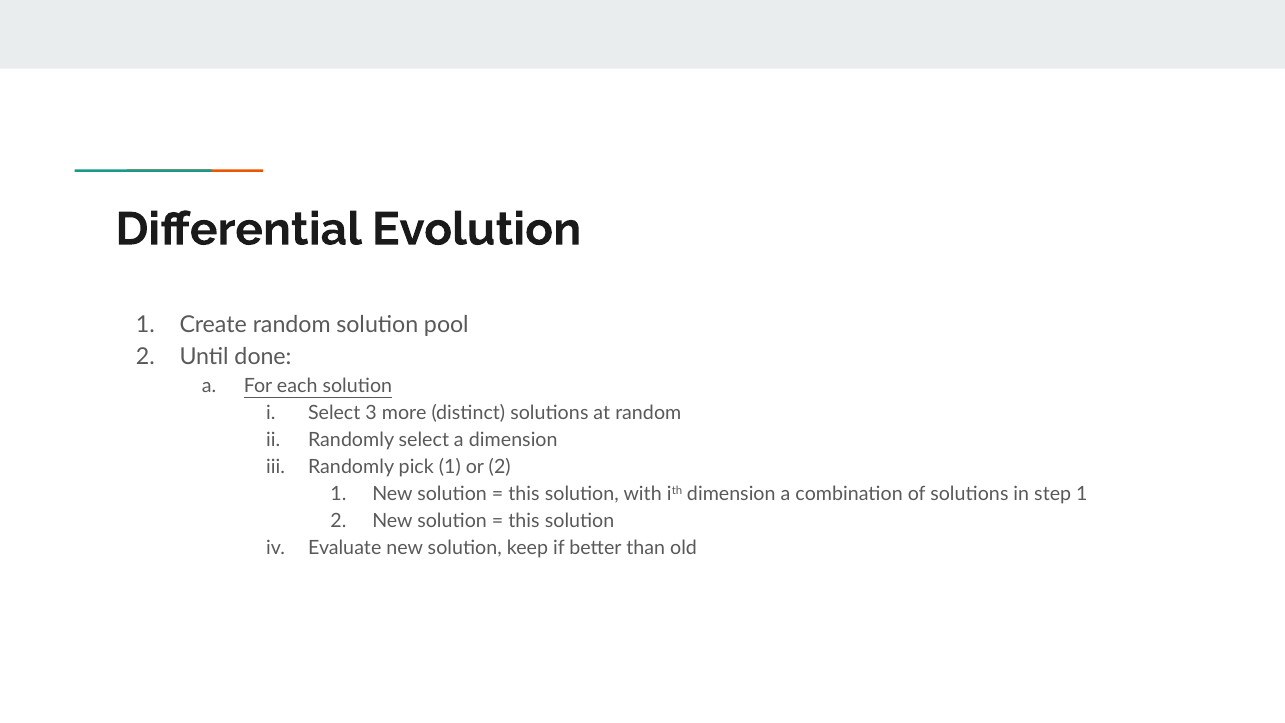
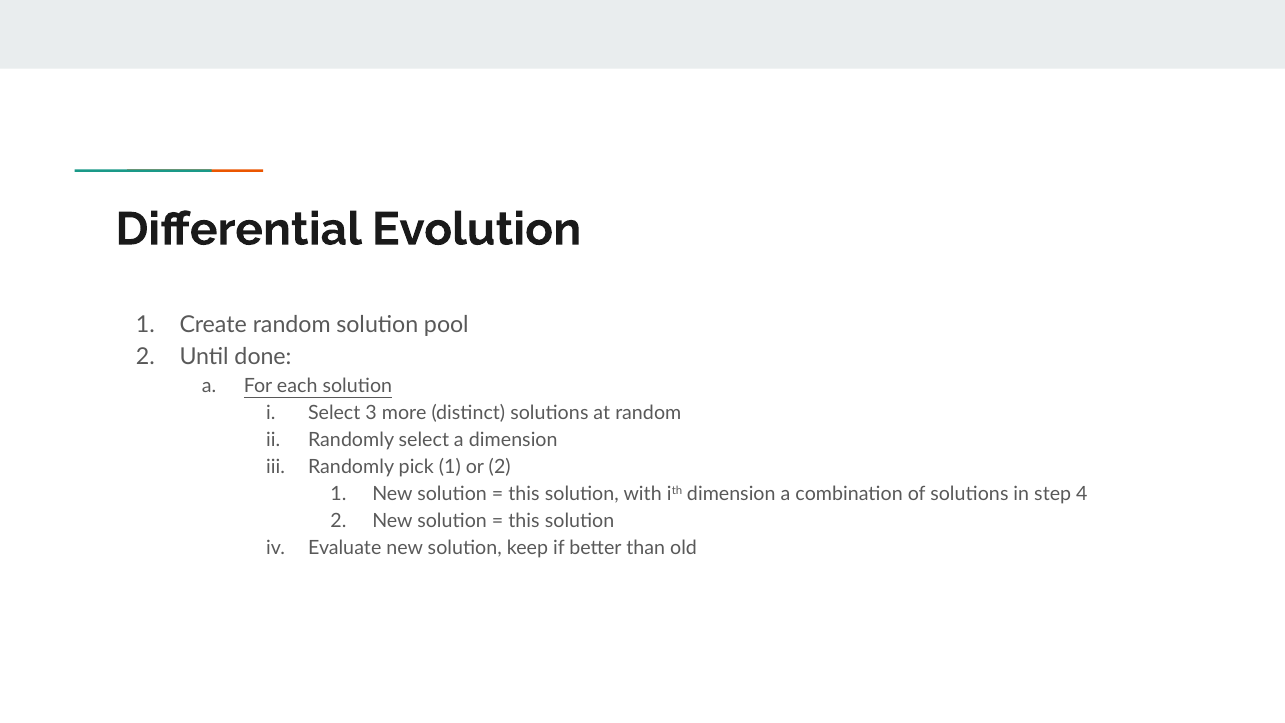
step 1: 1 -> 4 (1082, 494)
